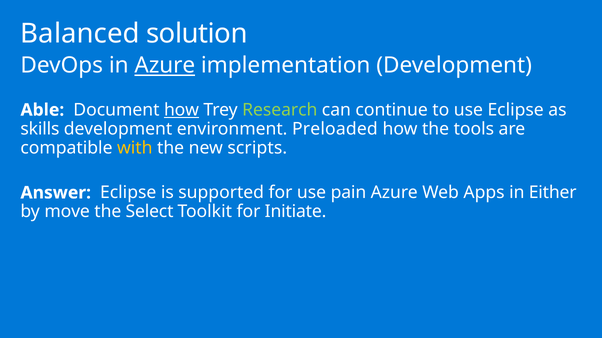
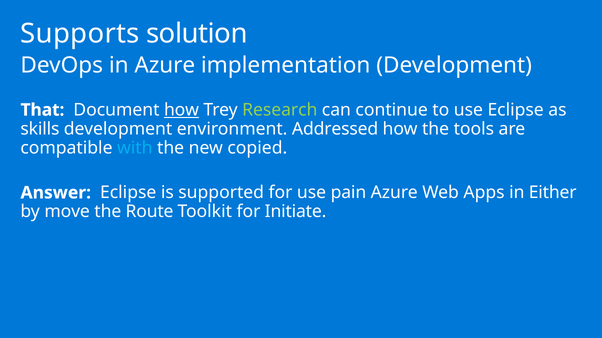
Balanced: Balanced -> Supports (80, 34)
Azure underline: present -> none (165, 66)
Able: Able -> That (42, 110)
Preloaded: Preloaded -> Addressed (335, 129)
with colour: yellow -> light blue (135, 148)
scripts: scripts -> copied (257, 148)
Select: Select -> Route (150, 212)
